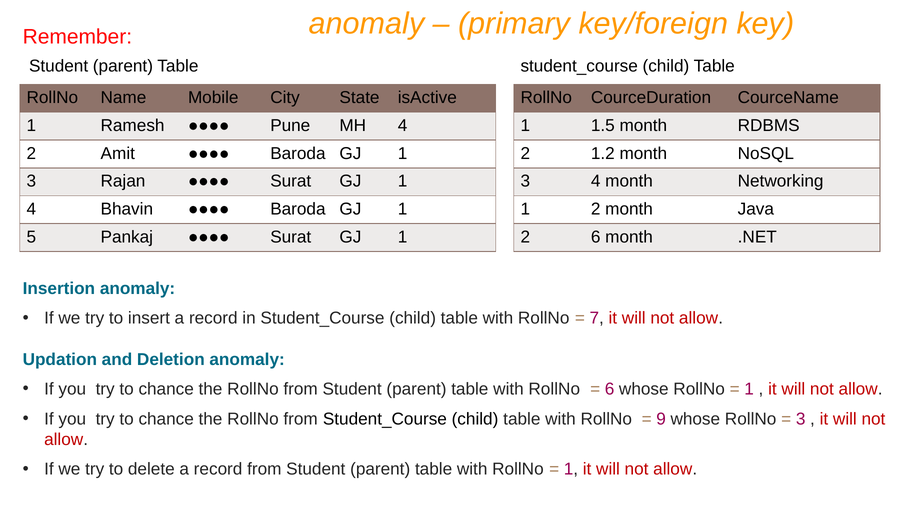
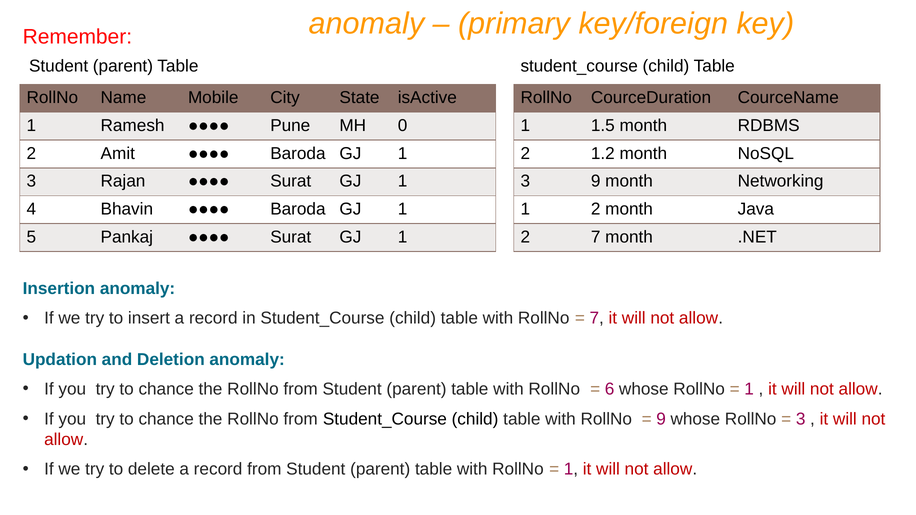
MH 4: 4 -> 0 (403, 126)
3 4: 4 -> 9 (596, 181)
2 6: 6 -> 7 (596, 237)
